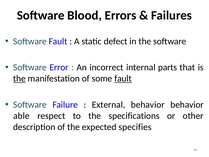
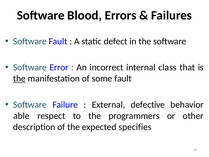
parts: parts -> class (167, 67)
fault underline: present -> none (123, 78)
External behavior: behavior -> defective (148, 104)
specifications: specifications -> programmers (134, 116)
